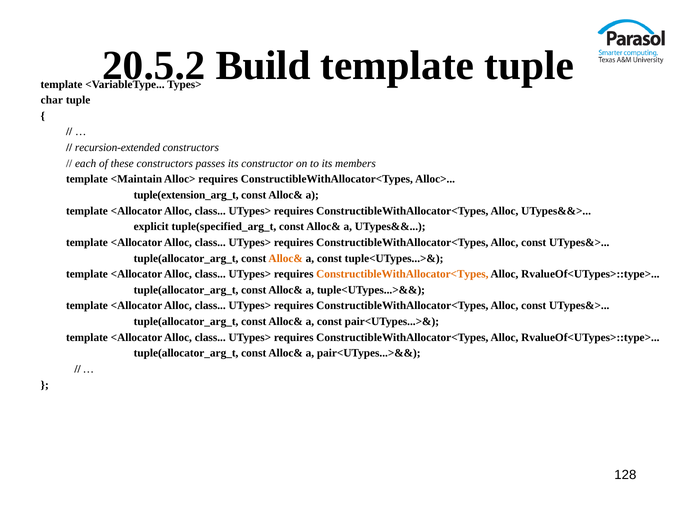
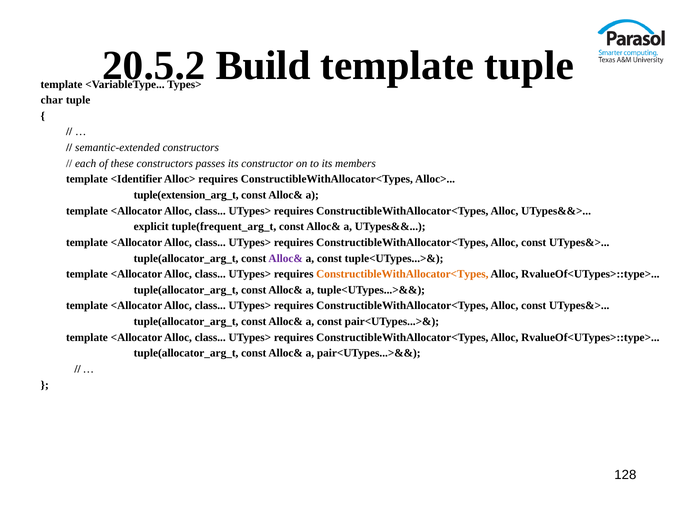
recursion-extended: recursion-extended -> semantic-extended (117, 148)
<Maintain: <Maintain -> <Identifier (136, 179)
tuple(specified_arg_t: tuple(specified_arg_t -> tuple(frequent_arg_t (224, 227)
Alloc& colour: orange -> purple (286, 258)
